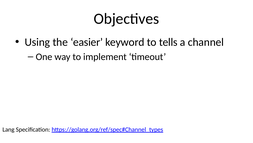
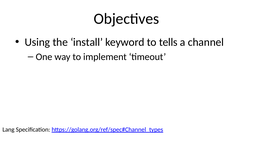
easier: easier -> install (87, 42)
